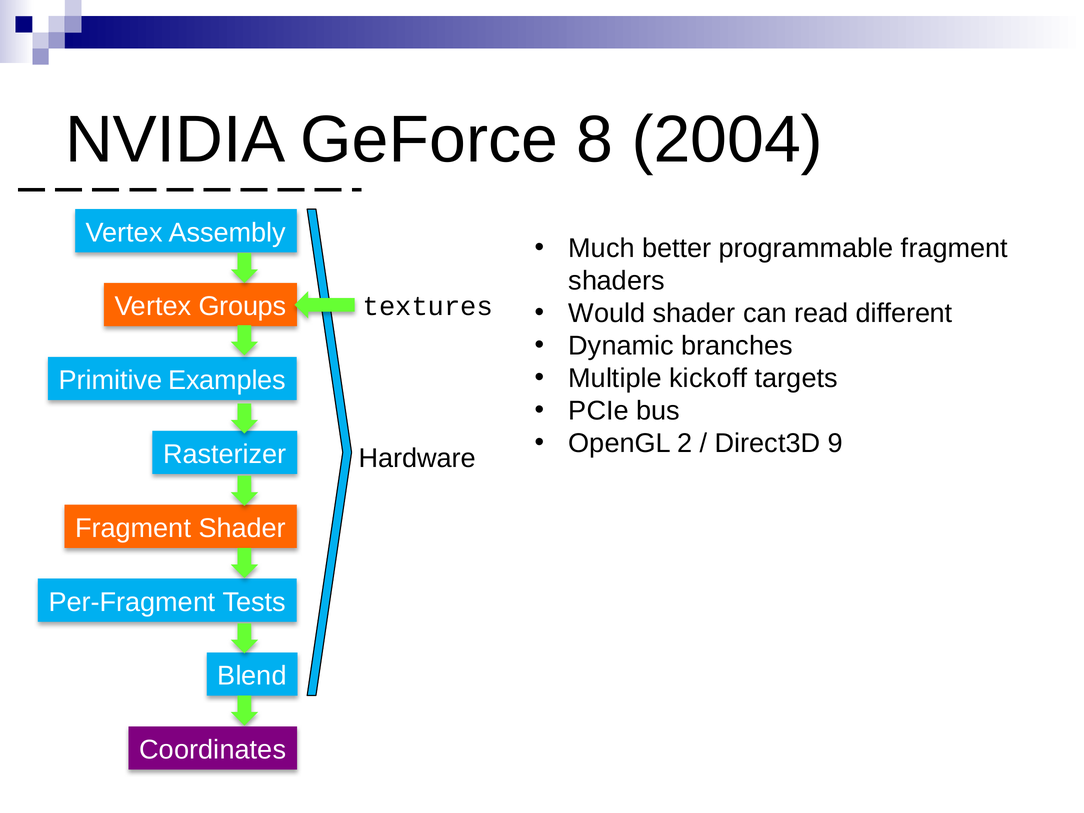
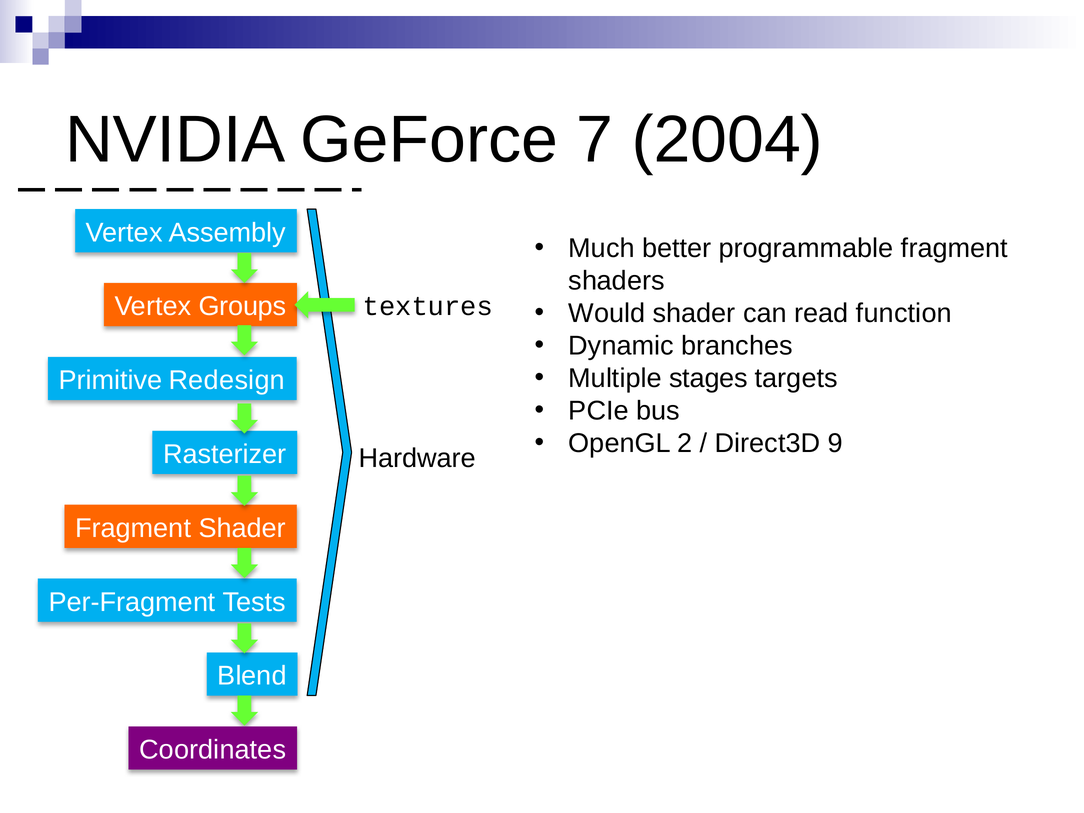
8: 8 -> 7 (595, 140)
different: different -> function (904, 313)
kickoff: kickoff -> stages (708, 378)
Examples: Examples -> Redesign (227, 380)
